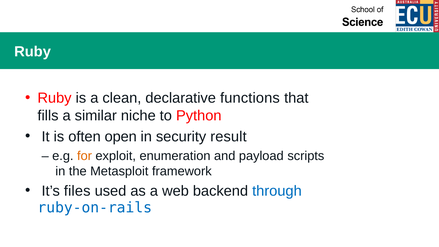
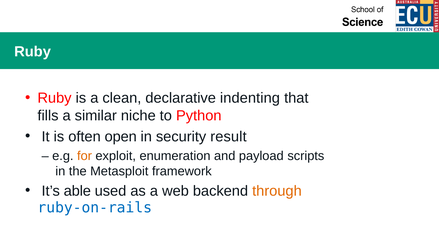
functions: functions -> indenting (250, 98)
files: files -> able (77, 191)
through colour: blue -> orange (277, 191)
